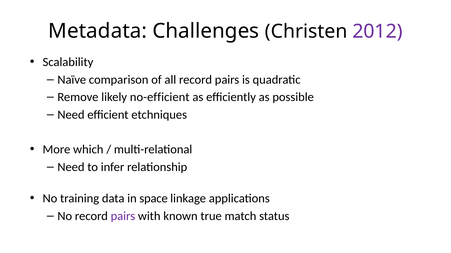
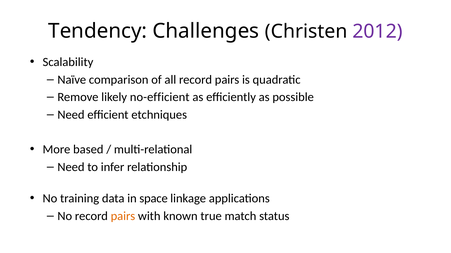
Metadata: Metadata -> Tendency (98, 31)
which: which -> based (88, 150)
pairs colour: purple -> orange (123, 217)
